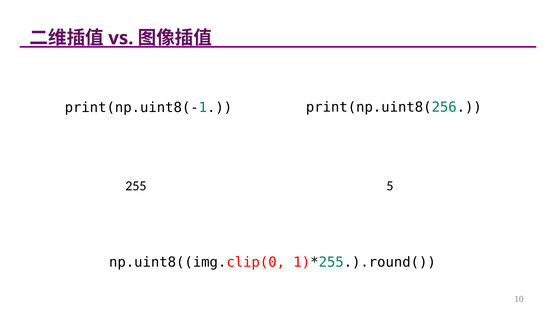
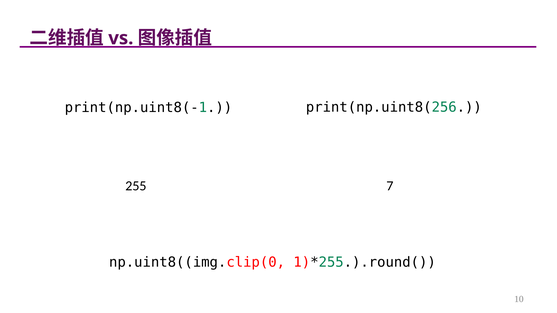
5: 5 -> 7 (390, 186)
